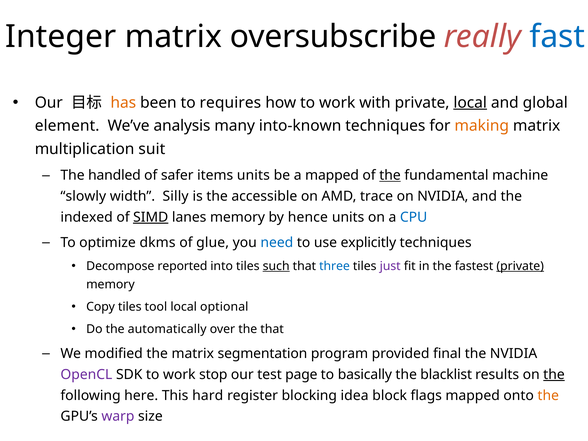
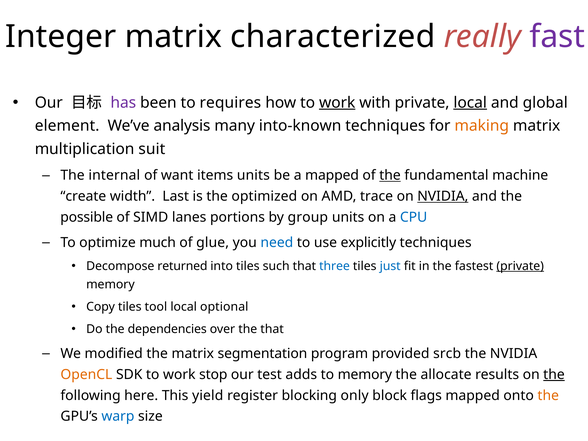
oversubscribe: oversubscribe -> characterized (333, 37)
fast colour: blue -> purple (557, 37)
has colour: orange -> purple (123, 103)
work underline: none -> present (337, 103)
handled: handled -> internal (114, 175)
safer: safer -> want (177, 175)
slowly: slowly -> create (83, 196)
Silly: Silly -> Last (176, 196)
accessible: accessible -> optimized (264, 196)
NVIDIA underline: none -> present (443, 196)
indexed: indexed -> possible (87, 217)
SIMD underline: present -> none (151, 217)
lanes memory: memory -> portions (237, 217)
hence: hence -> group (308, 217)
dkms: dkms -> much (158, 243)
reported: reported -> returned (182, 266)
such underline: present -> none (276, 266)
just colour: purple -> blue (390, 266)
automatically: automatically -> dependencies (167, 329)
final: final -> srcb (447, 354)
OpenCL colour: purple -> orange (86, 375)
page: page -> adds (301, 375)
to basically: basically -> memory (365, 375)
blacklist: blacklist -> allocate (446, 375)
hard: hard -> yield (208, 395)
idea: idea -> only (355, 395)
warp colour: purple -> blue (118, 416)
